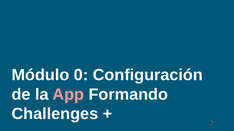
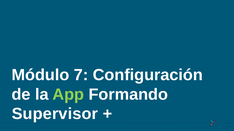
0: 0 -> 7 (81, 75)
App colour: pink -> light green (68, 95)
Challenges: Challenges -> Supervisor (55, 114)
